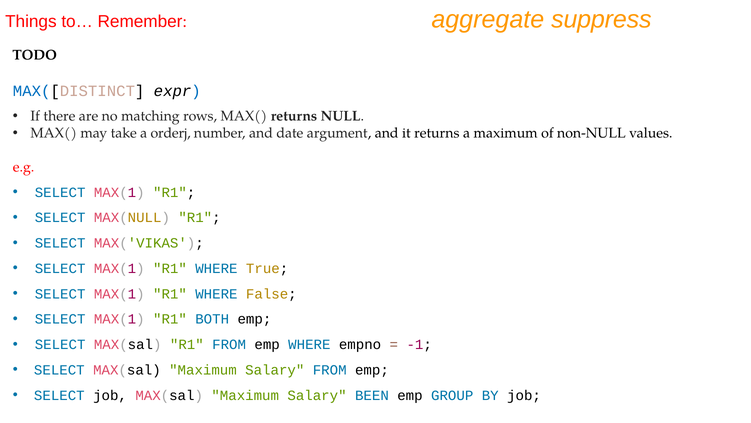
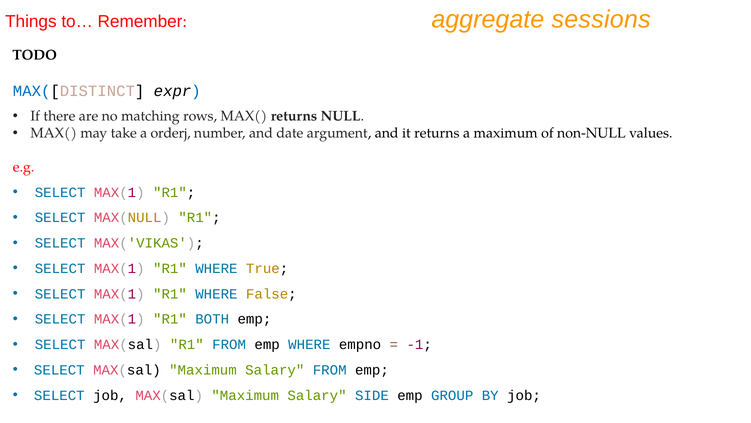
suppress: suppress -> sessions (601, 20)
BEEN: BEEN -> SIDE (372, 395)
